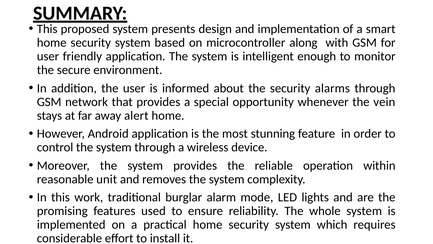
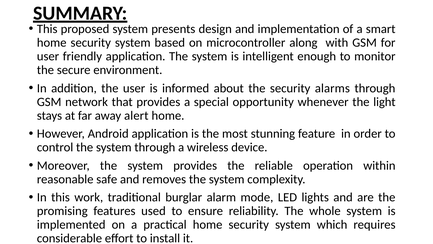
vein: vein -> light (384, 102)
unit: unit -> safe (107, 179)
